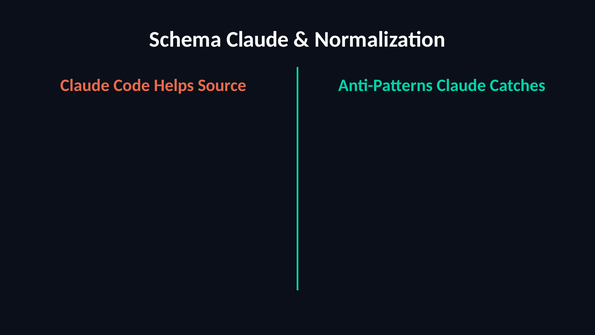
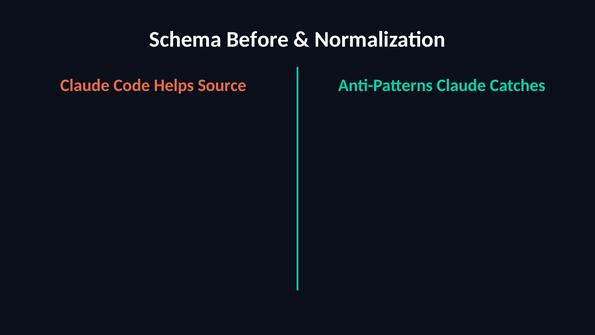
Schema Claude: Claude -> Before (258, 39)
